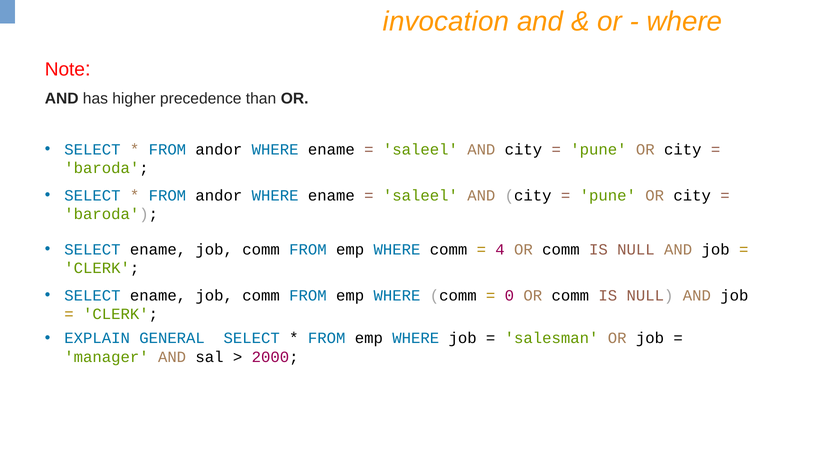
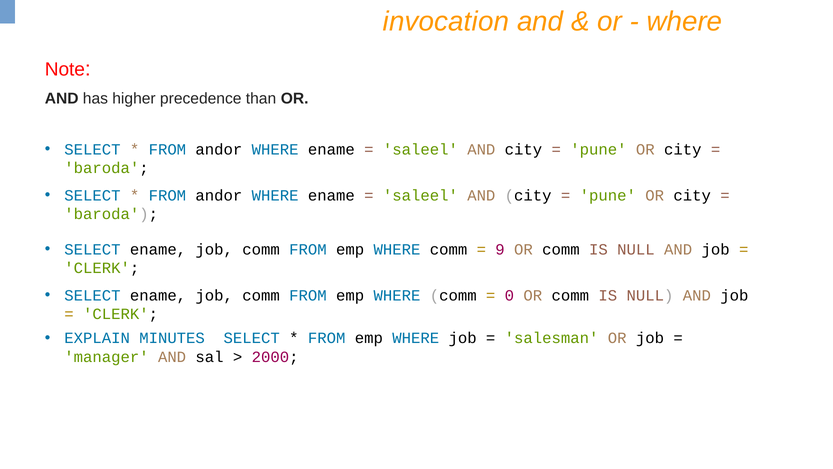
4: 4 -> 9 (500, 249)
GENERAL: GENERAL -> MINUTES (172, 338)
